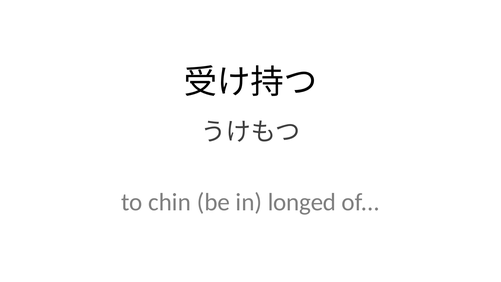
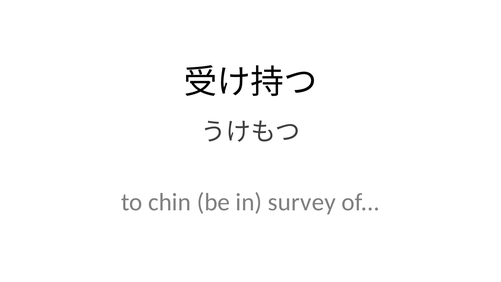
longed: longed -> survey (302, 202)
